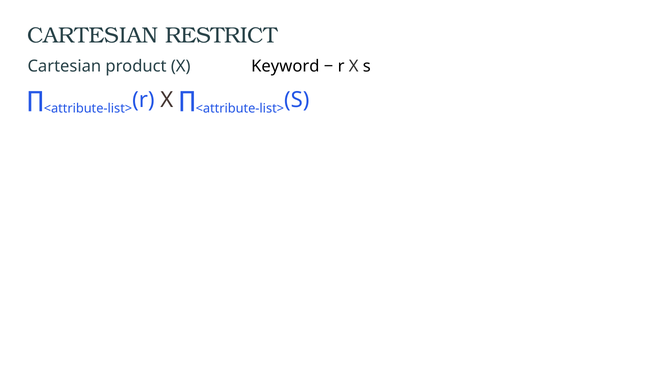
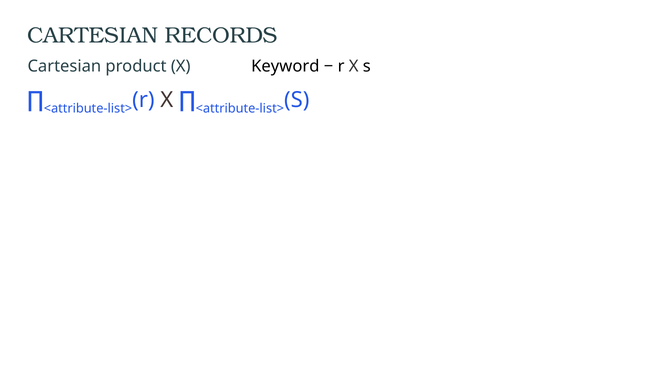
RESTRICT: RESTRICT -> RECORDS (221, 36)
